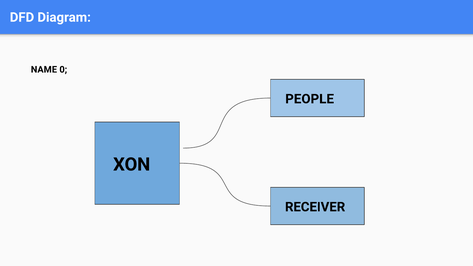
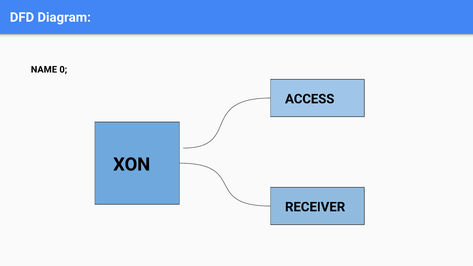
PEOPLE: PEOPLE -> ACCESS (310, 99)
